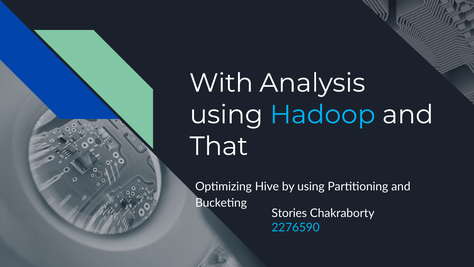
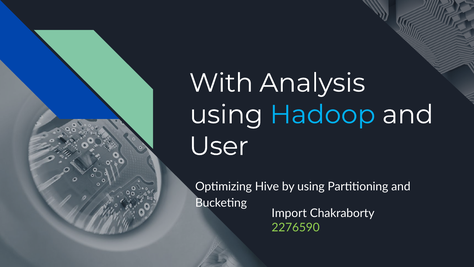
That: That -> User (219, 146)
Stories: Stories -> Import (289, 213)
2276590 colour: light blue -> light green (296, 227)
